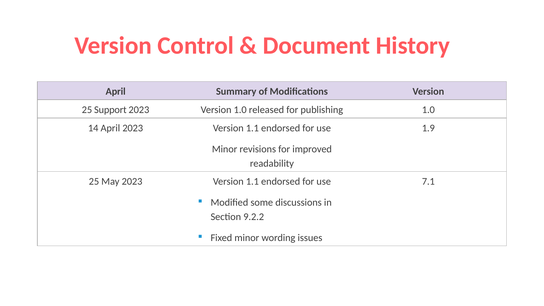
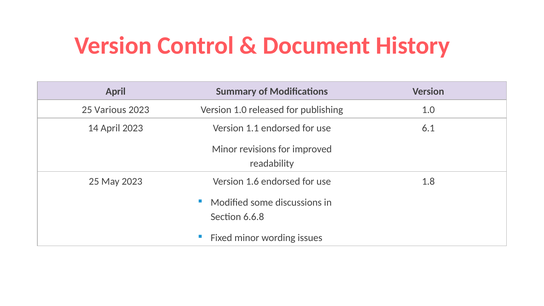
Support: Support -> Various (110, 110)
1.9: 1.9 -> 6.1 (428, 128)
May 2023 Version 1.1: 1.1 -> 1.6 (252, 182)
7.1: 7.1 -> 1.8 (428, 182)
9.2.2: 9.2.2 -> 6.6.8 (254, 217)
